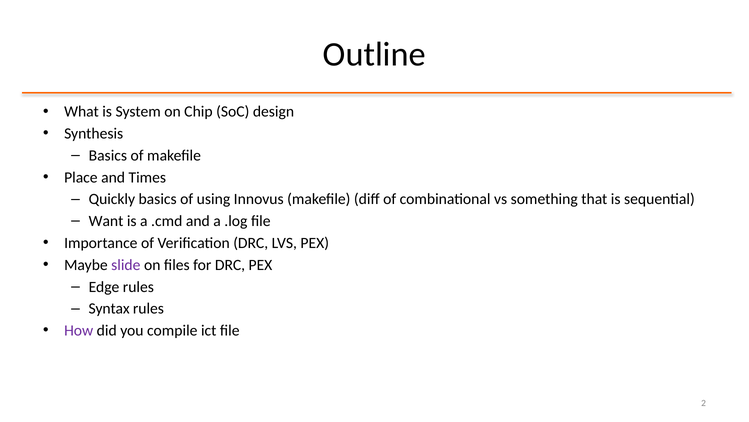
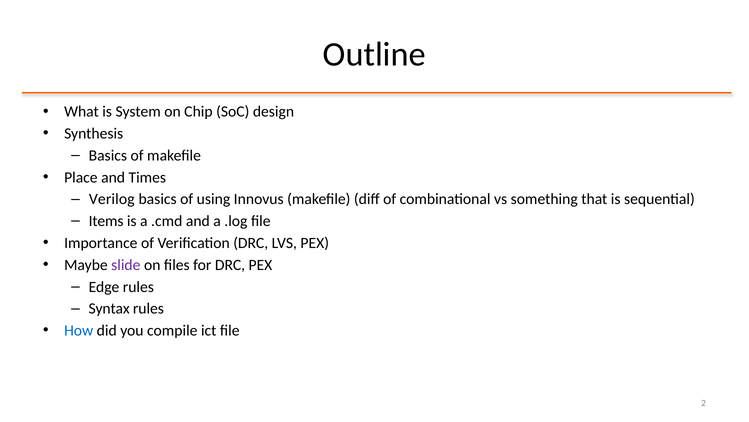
Quickly: Quickly -> Verilog (112, 199)
Want: Want -> Items (106, 221)
How colour: purple -> blue (79, 330)
